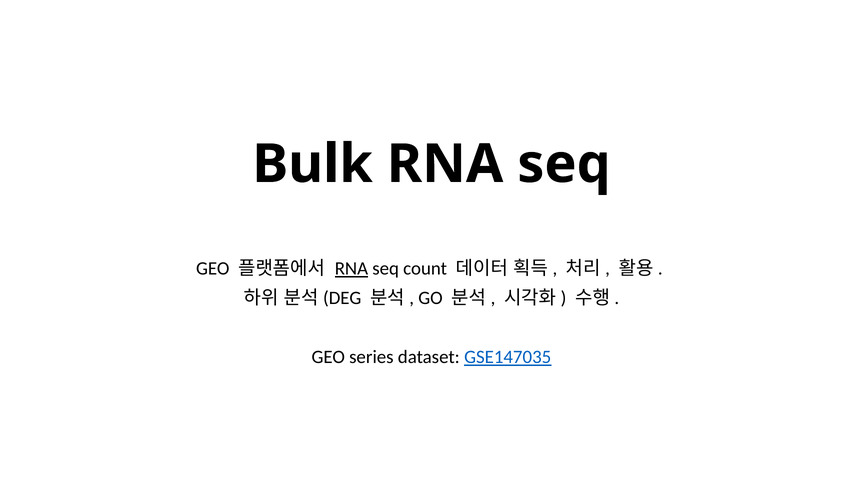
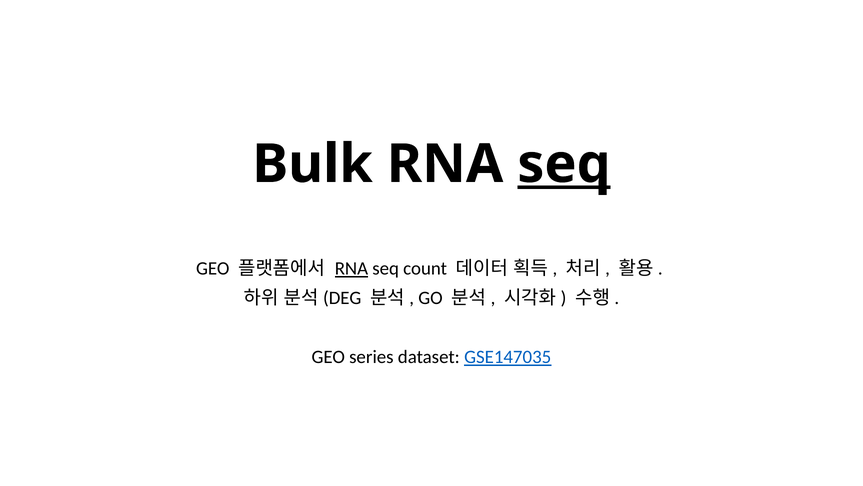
seq underline: none -> present (564, 164)
